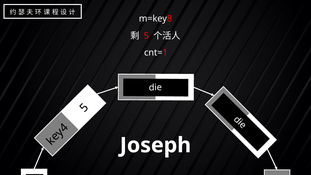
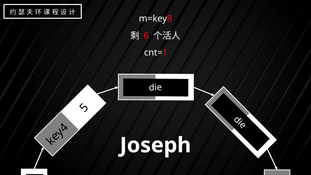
5: 5 -> 6 (146, 36)
